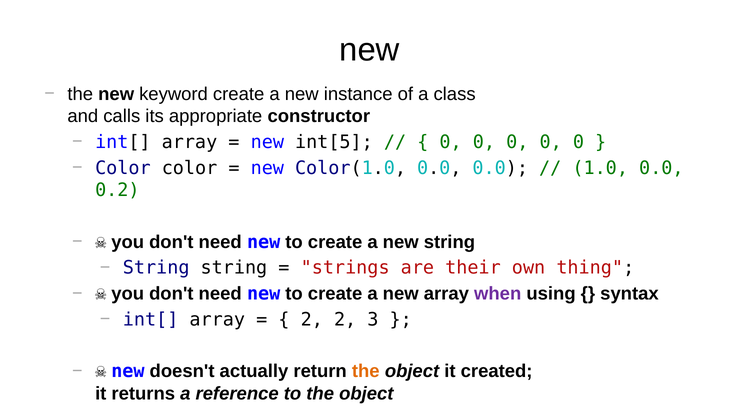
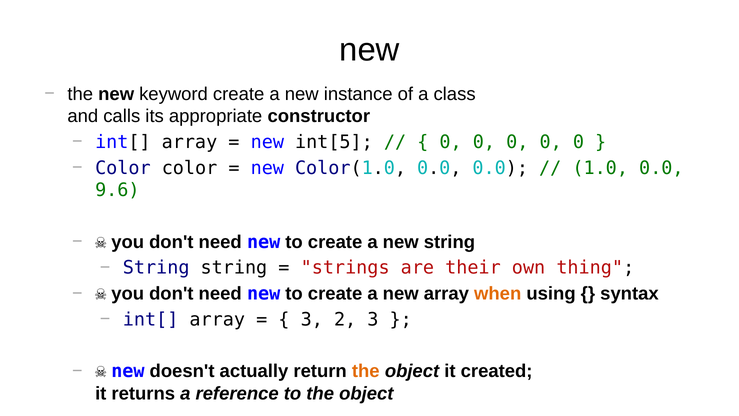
0.2: 0.2 -> 9.6 (117, 190)
when colour: purple -> orange (498, 293)
2: 2 -> 3 (312, 319)
